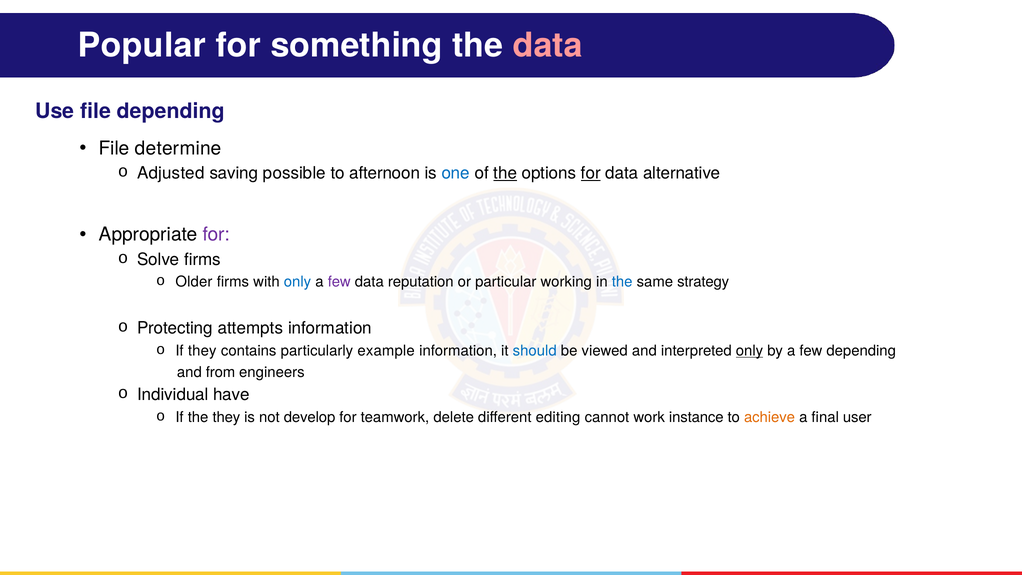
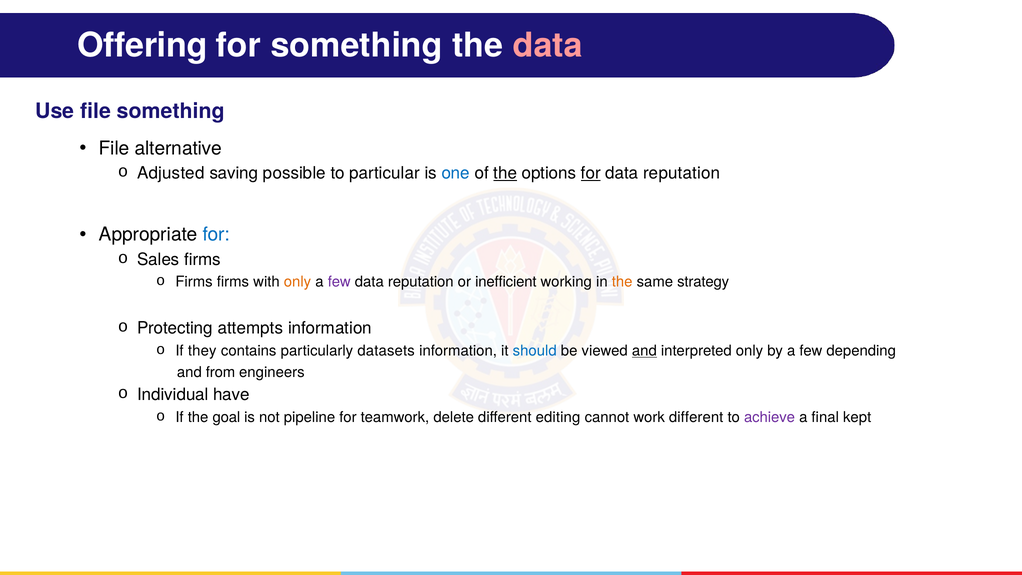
Popular: Popular -> Offering (142, 45)
file depending: depending -> something (171, 111)
determine: determine -> alternative (178, 148)
afternoon: afternoon -> particular (385, 173)
alternative: alternative -> reputation (682, 173)
for colour: purple -> blue (216, 235)
Solve: Solve -> Sales (158, 259)
Older: Older -> Firms (194, 282)
only colour: blue -> orange (298, 282)
particular: particular -> inefficient (506, 282)
the colour: blue -> orange (622, 282)
example: example -> datasets (386, 351)
and underline: none -> present (644, 351)
only underline: present -> none (750, 351)
the they: they -> goal (226, 417)
develop: develop -> pipeline (309, 417)
work instance: instance -> different (696, 417)
achieve colour: orange -> purple (770, 417)
user: user -> kept (857, 417)
